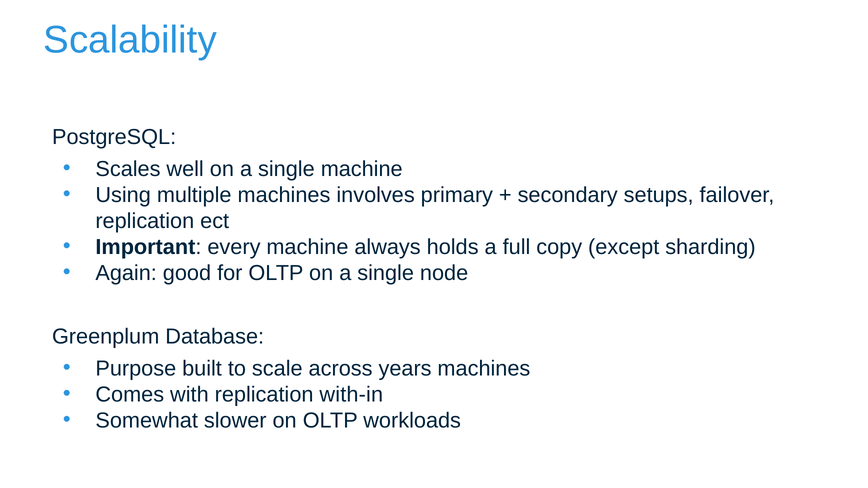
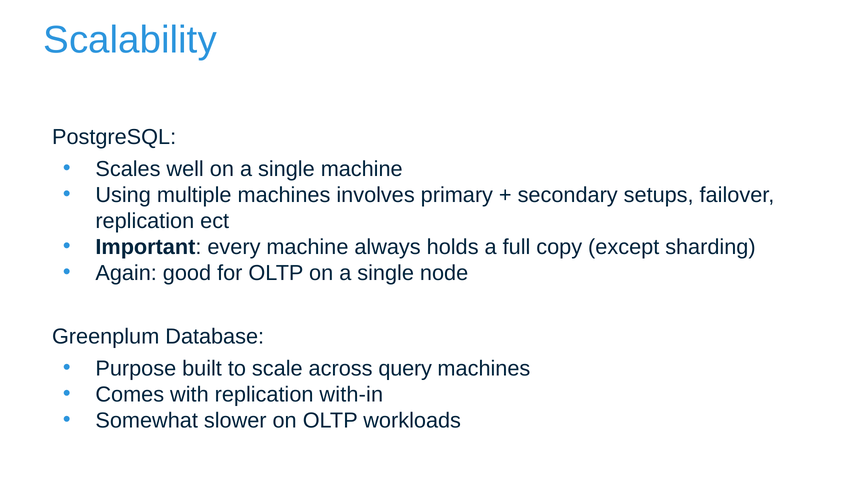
years: years -> query (405, 369)
